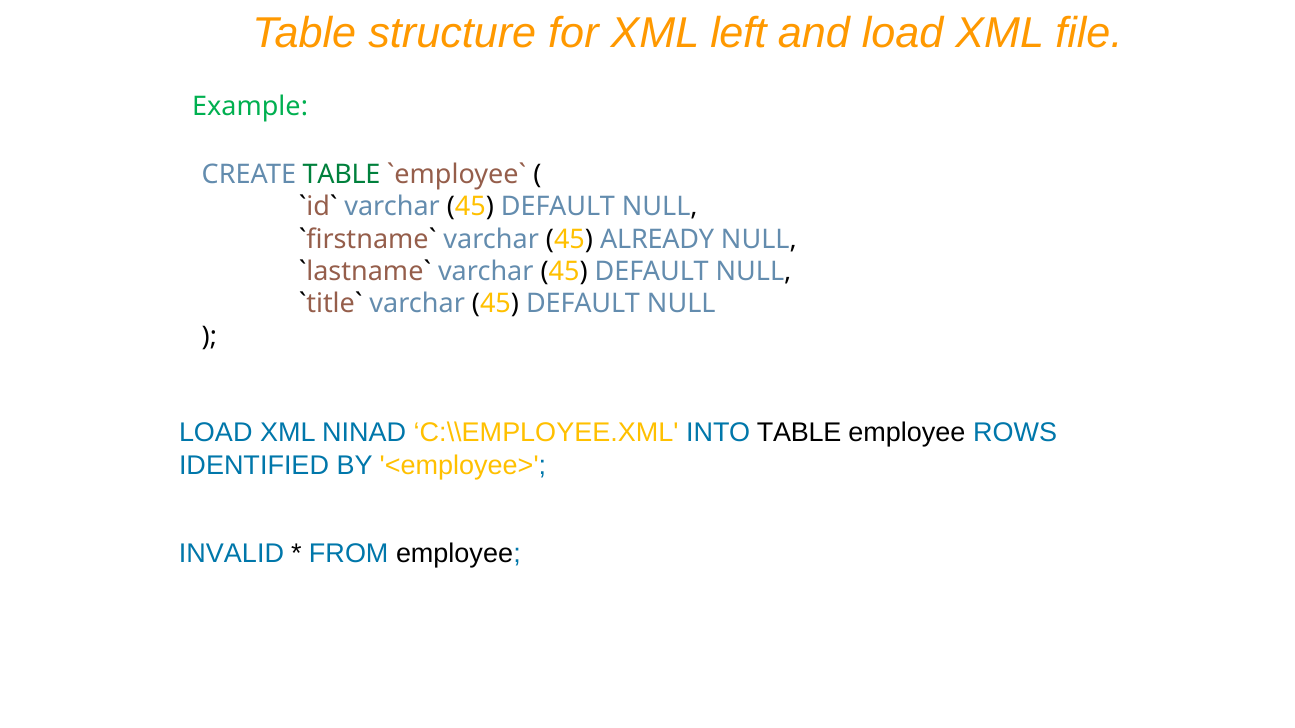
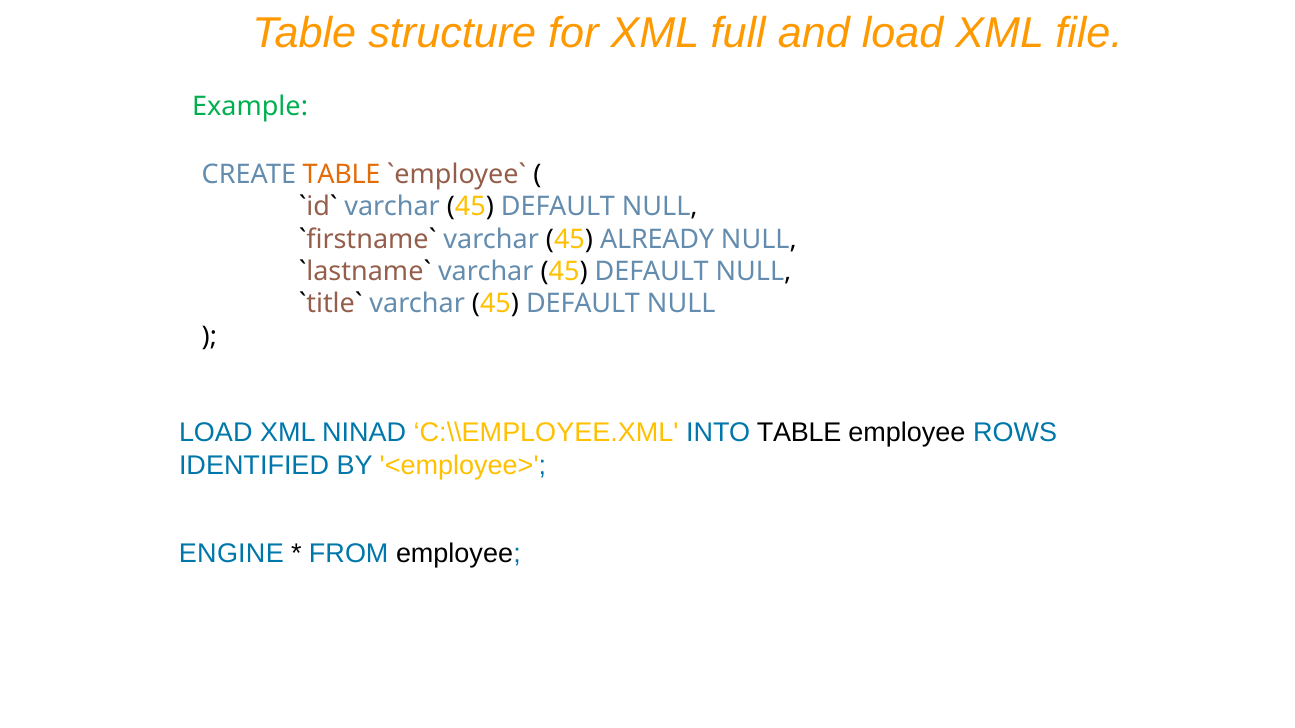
left: left -> full (738, 34)
TABLE colour: green -> orange (342, 175)
INVALID: INVALID -> ENGINE (231, 554)
